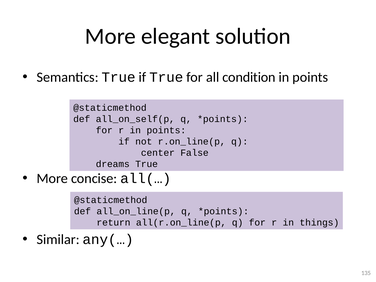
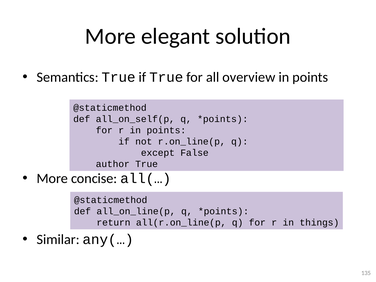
condition: condition -> overview (249, 77)
center: center -> except (158, 153)
dreams: dreams -> author (113, 164)
